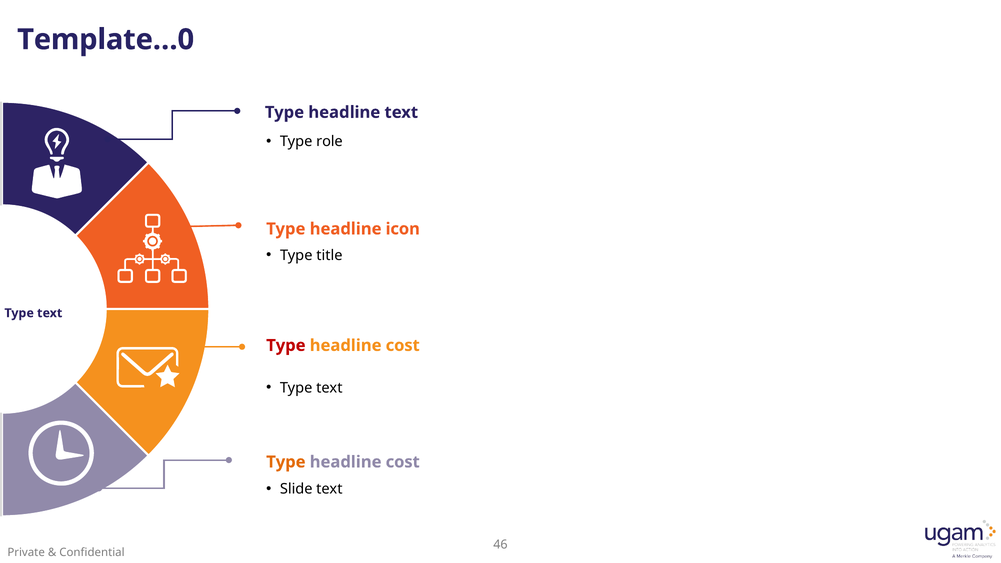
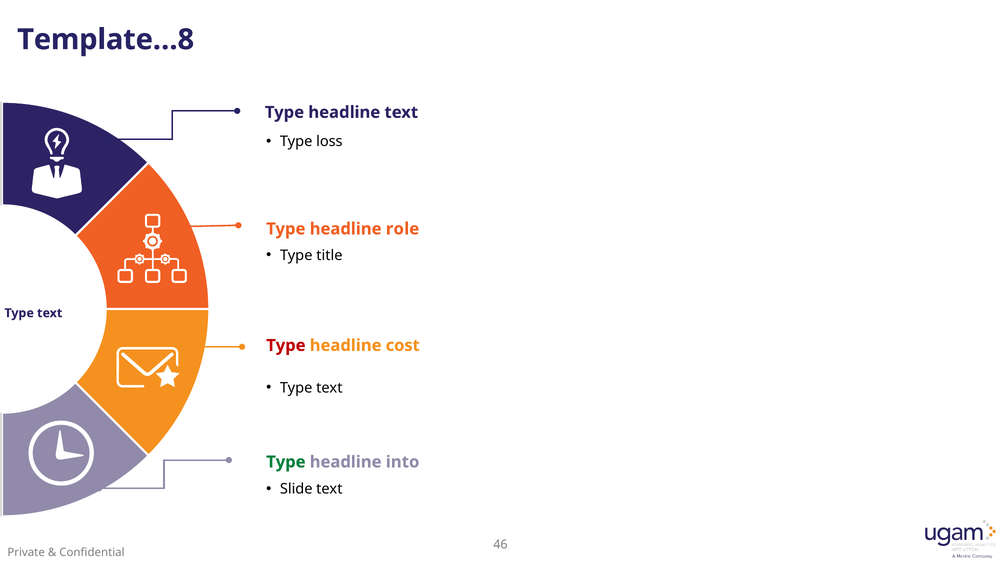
Template…0: Template…0 -> Template…8 (106, 40)
role: role -> loss (329, 142)
icon: icon -> role (403, 229)
Type colour: orange -> green (286, 462)
cost: cost -> into (403, 462)
